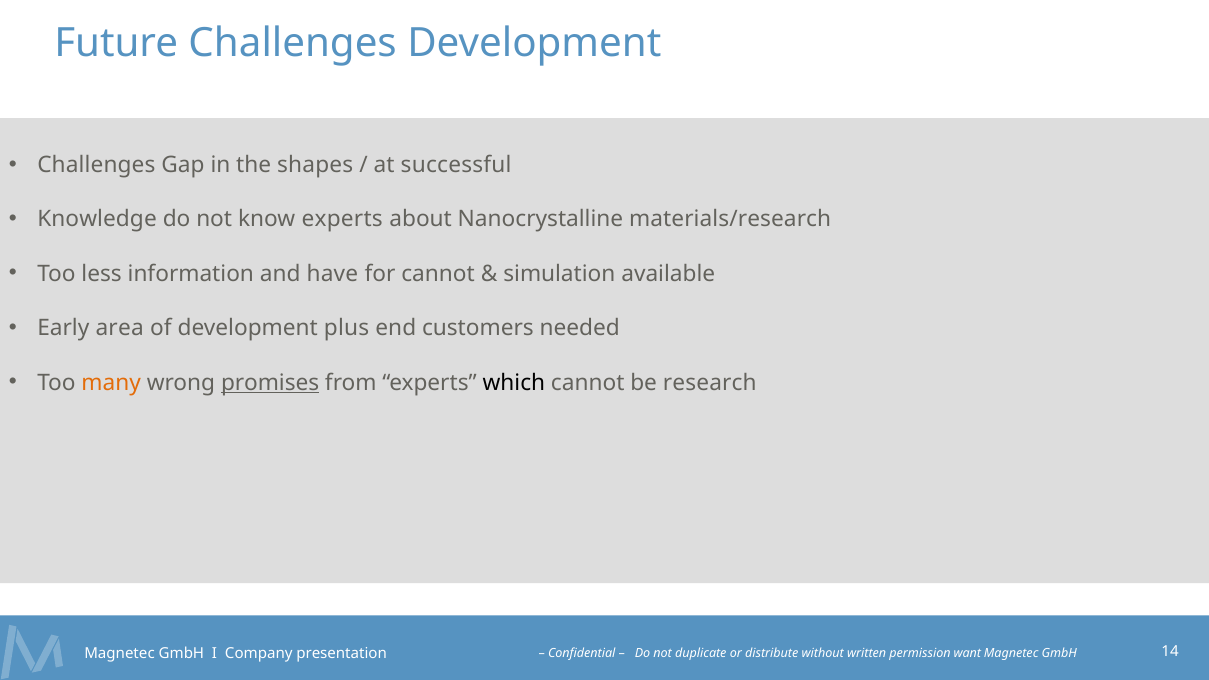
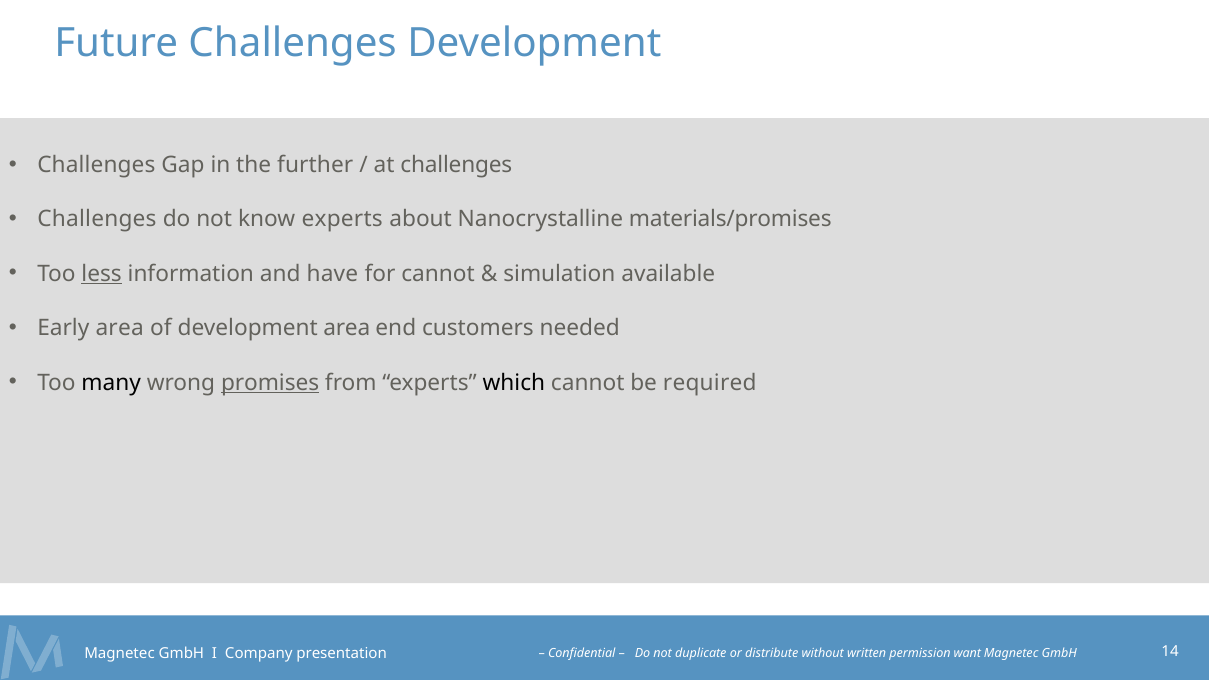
shapes: shapes -> further (315, 165)
at successful: successful -> challenges (456, 165)
Knowledge: Knowledge -> Challenges (97, 219)
materials/research: materials/research -> materials/promises (730, 219)
less underline: none -> present (102, 274)
development plus: plus -> area (347, 328)
many colour: orange -> black (111, 383)
research: research -> required (710, 383)
